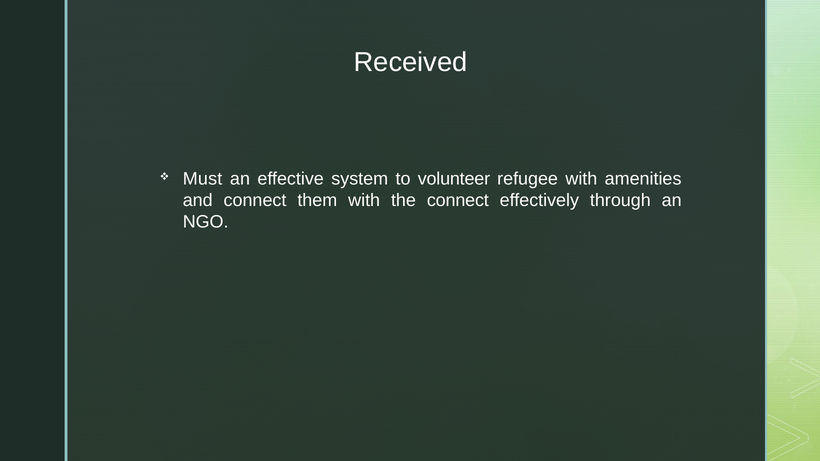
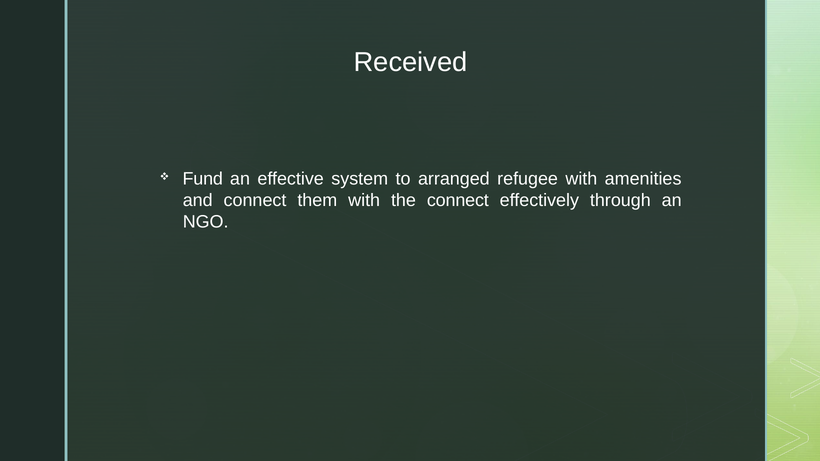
Must: Must -> Fund (203, 179)
volunteer: volunteer -> arranged (454, 179)
